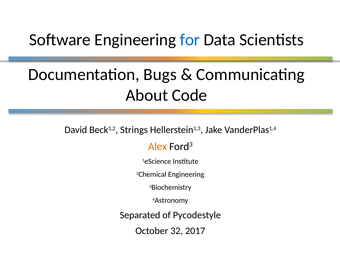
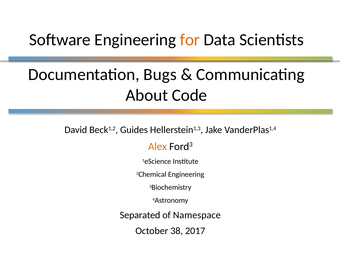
for colour: blue -> orange (190, 40)
Strings: Strings -> Guides (134, 130)
Pycodestyle: Pycodestyle -> Namespace (197, 215)
32: 32 -> 38 (177, 231)
